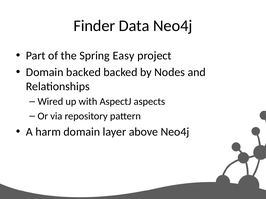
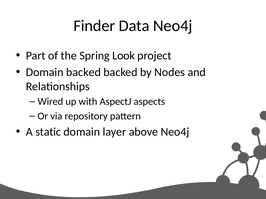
Easy: Easy -> Look (124, 56)
harm: harm -> static (48, 132)
